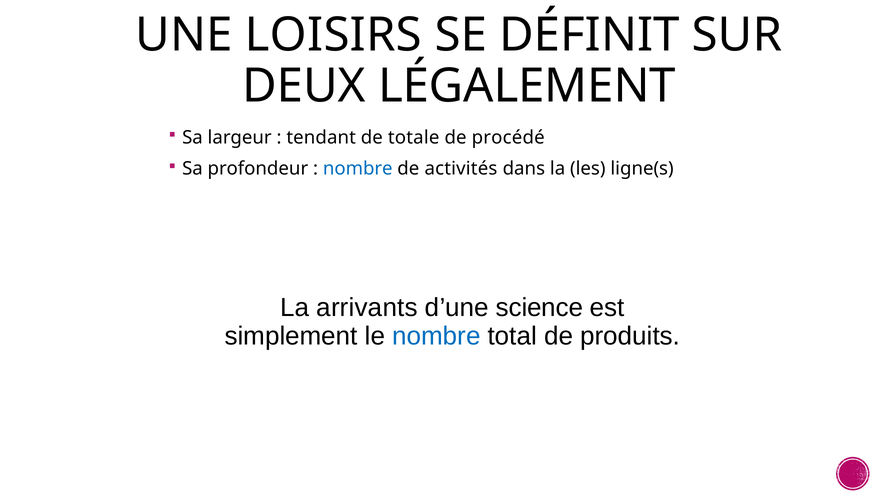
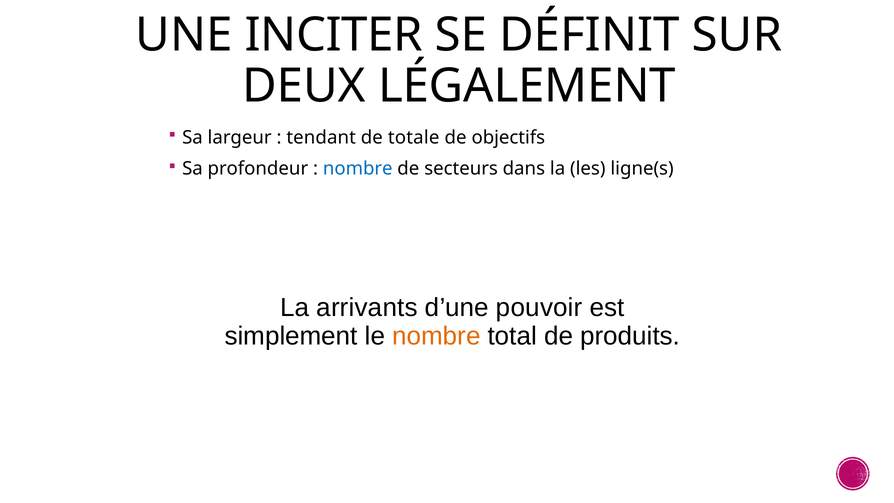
LOISIRS: LOISIRS -> INCITER (334, 35)
procédé: procédé -> objectifs (508, 138)
activités: activités -> secteurs (461, 169)
science: science -> pouvoir (539, 308)
nombre colour: blue -> orange (436, 336)
